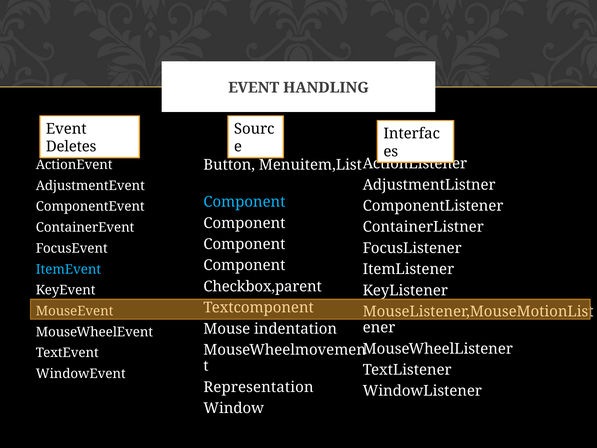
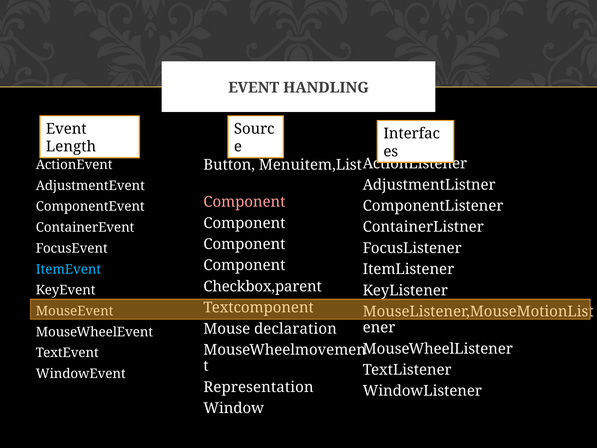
Deletes: Deletes -> Length (71, 147)
Component colour: light blue -> pink (244, 202)
indentation: indentation -> declaration (295, 329)
